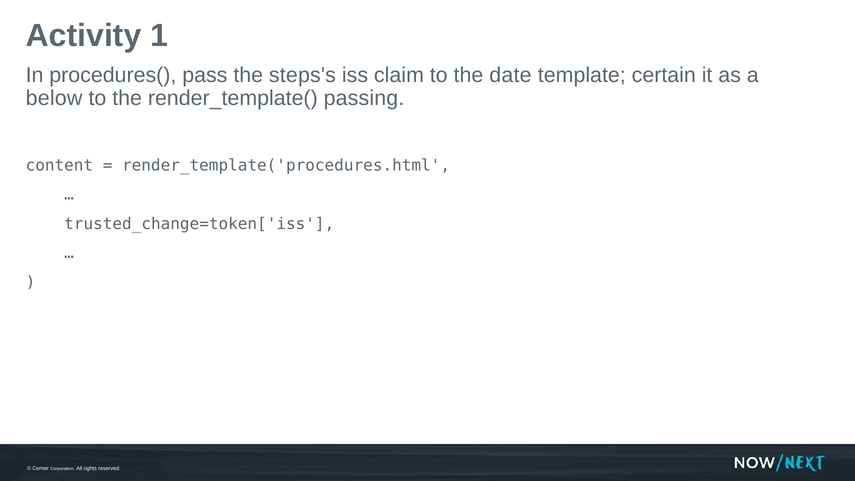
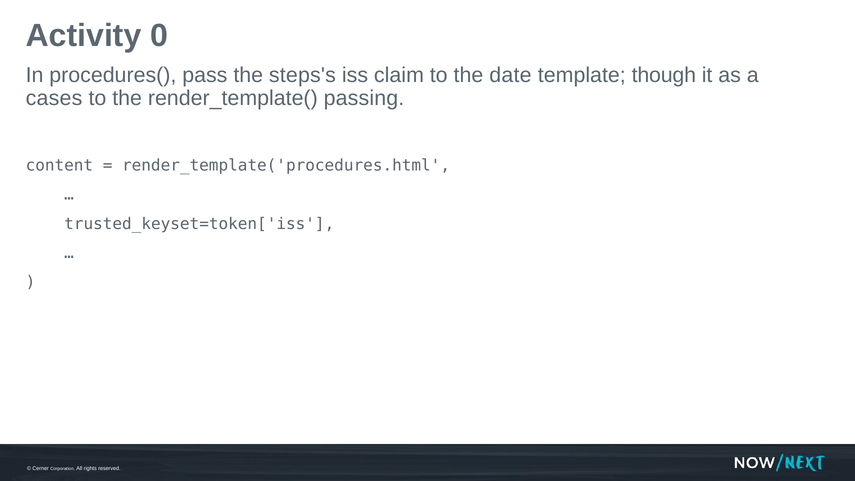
1: 1 -> 0 (159, 36)
certain: certain -> though (664, 75)
below: below -> cases (54, 98)
trusted_change=token['iss: trusted_change=token['iss -> trusted_keyset=token['iss (199, 224)
